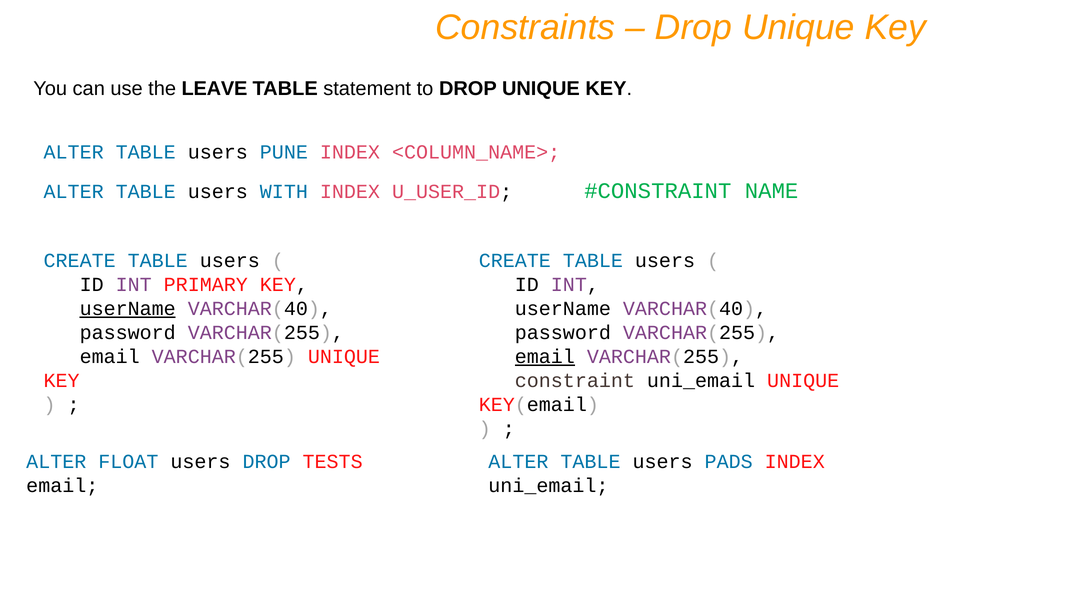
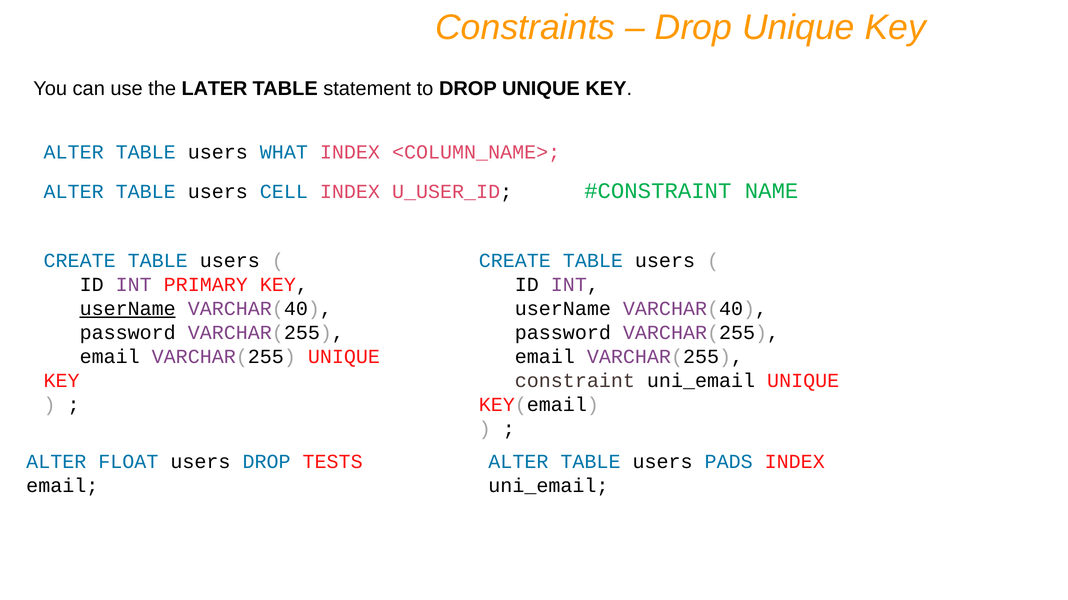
LEAVE: LEAVE -> LATER (214, 89)
PUNE: PUNE -> WHAT (284, 152)
WITH: WITH -> CELL (284, 192)
email underline: present -> none (545, 357)
